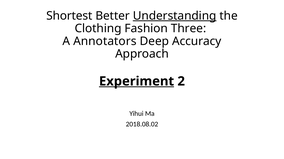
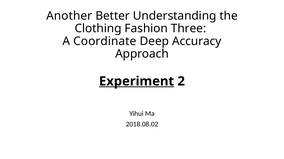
Shortest: Shortest -> Another (69, 16)
Understanding underline: present -> none (175, 16)
Annotators: Annotators -> Coordinate (105, 41)
